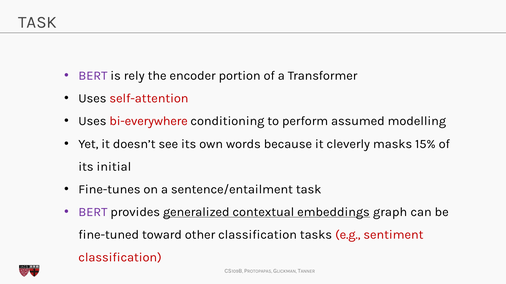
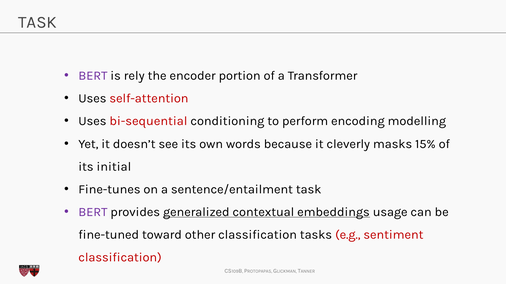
bi-everywhere: bi-everywhere -> bi-sequential (148, 121)
assumed: assumed -> encoding (358, 121)
graph: graph -> usage (390, 213)
